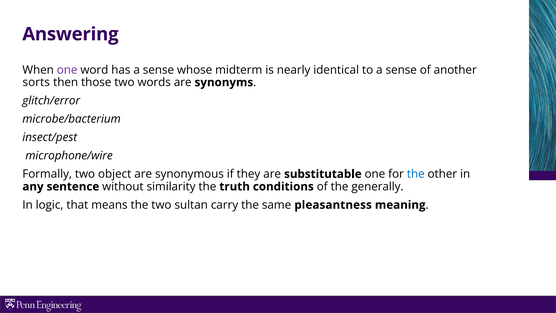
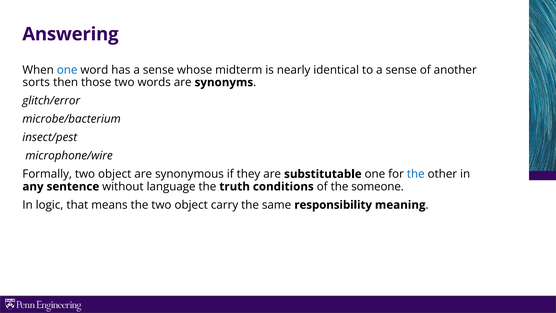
one colour: purple -> blue (67, 70)
similarity: similarity -> language (171, 186)
generally: generally -> someone (378, 186)
the two sultan: sultan -> object (191, 205)
pleasantness: pleasantness -> responsibility (333, 205)
